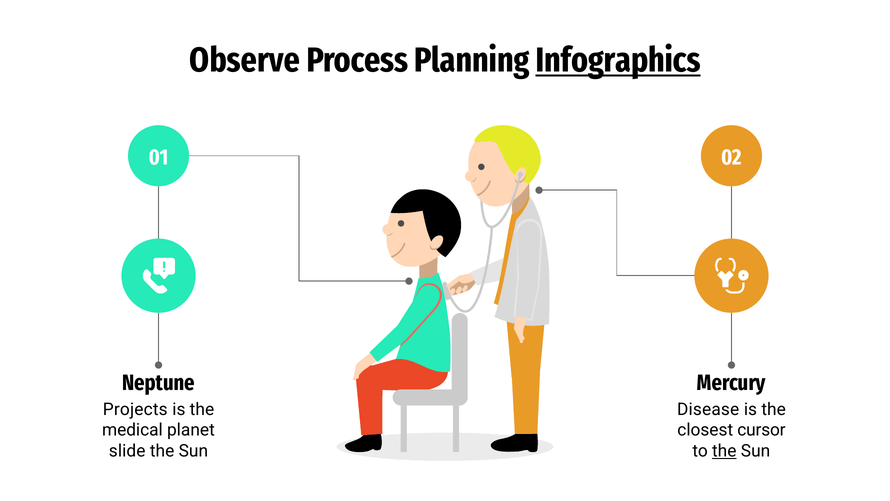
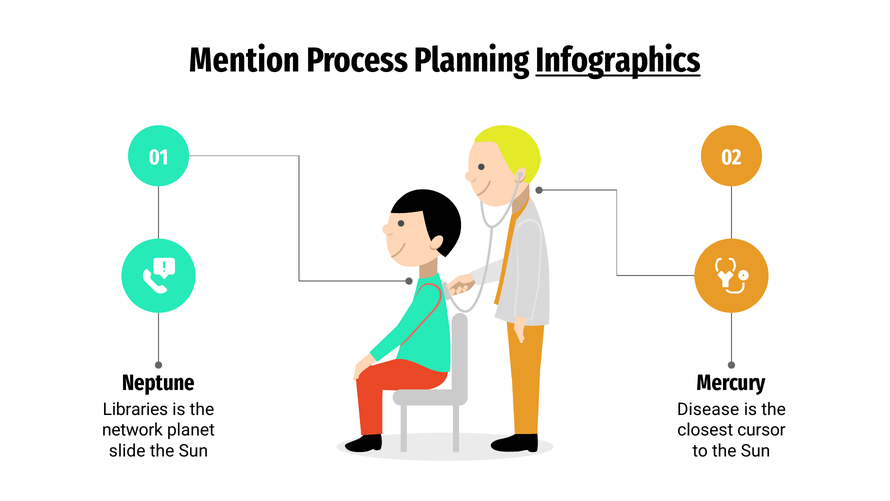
Observe: Observe -> Mention (245, 61)
Projects: Projects -> Libraries (135, 409)
medical: medical -> network (132, 430)
the underline: present -> none (724, 451)
